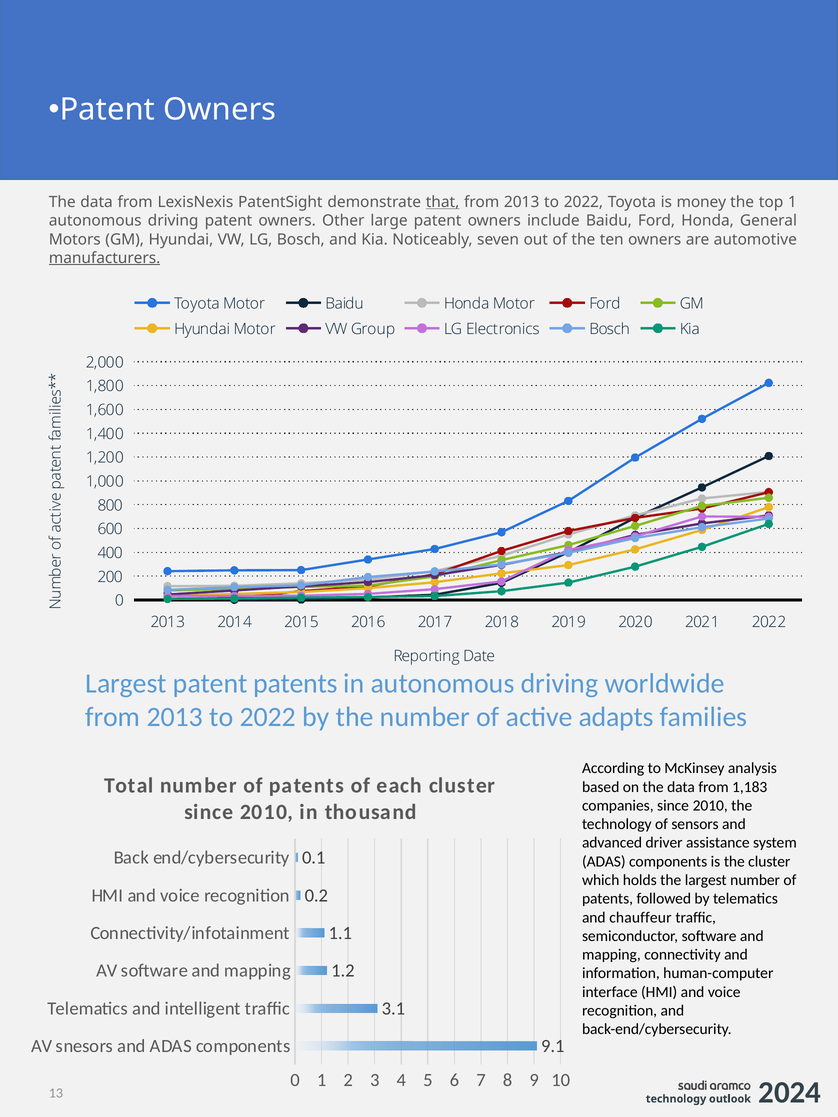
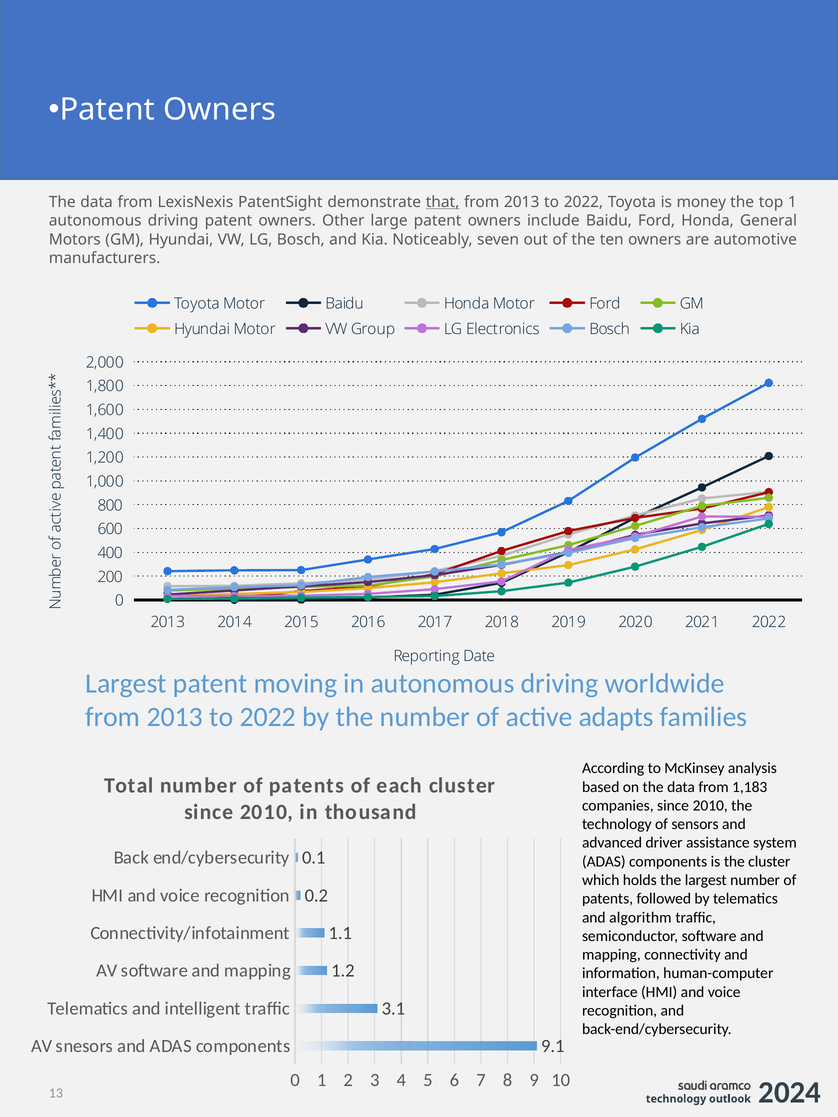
manufacturers underline: present -> none (105, 258)
patent patents: patents -> moving (295, 684)
chauffeur: chauffeur -> algorithm (640, 918)
